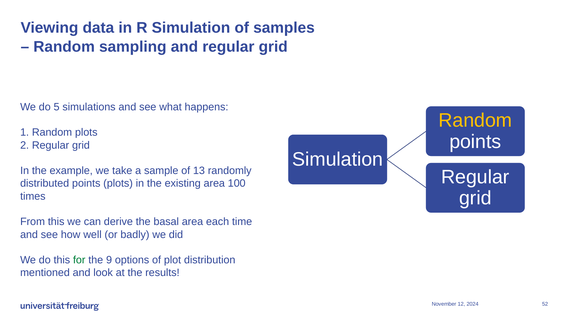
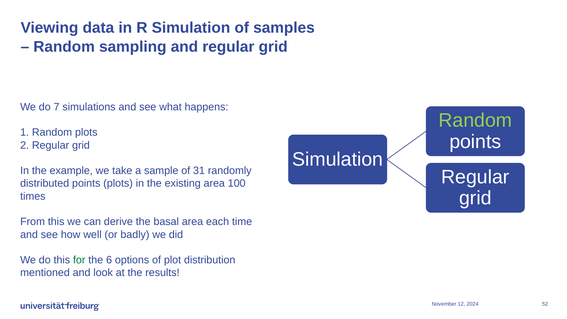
5: 5 -> 7 (57, 107)
Random colour: yellow -> light green (475, 121)
13: 13 -> 31 (199, 171)
9: 9 -> 6 (109, 260)
